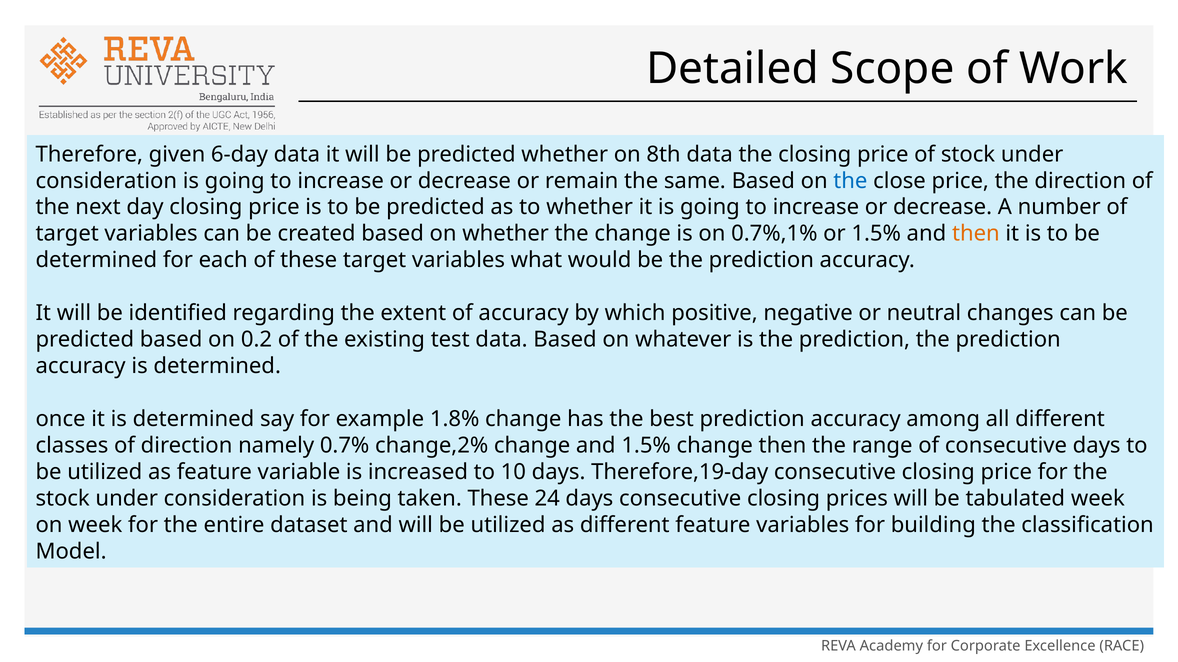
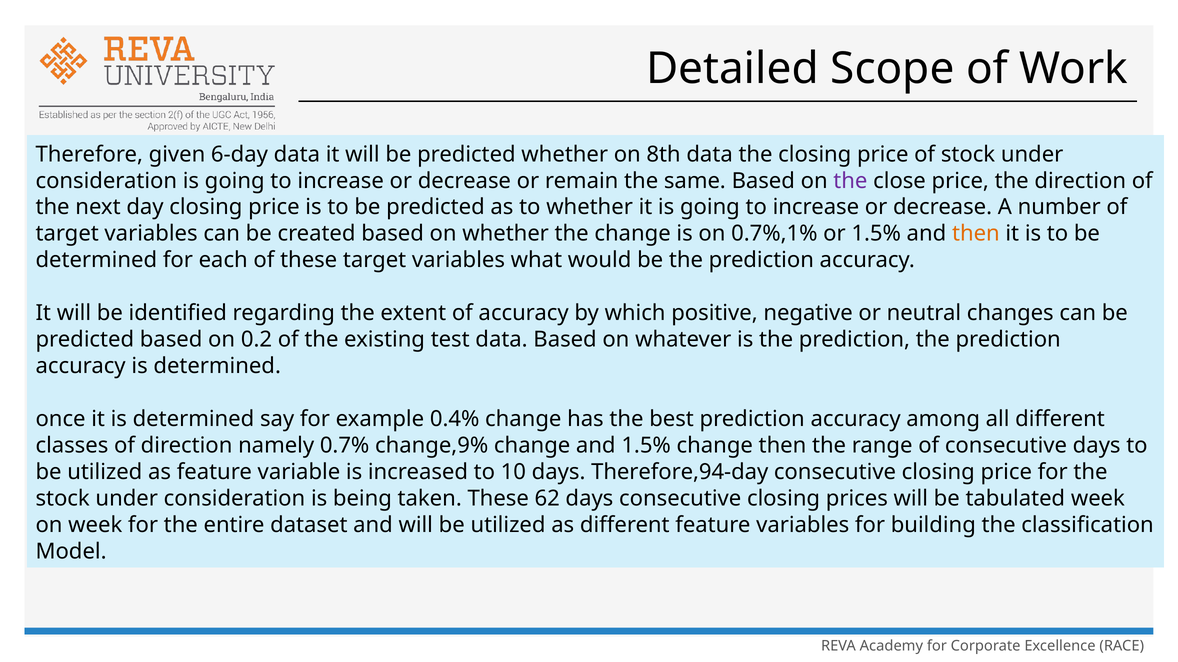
the colour: blue -> purple (850, 181)
1.8%: 1.8% -> 0.4% (455, 419)
change,2%: change,2% -> change,9% (432, 446)
Therefore,19-day: Therefore,19-day -> Therefore,94-day (680, 472)
24: 24 -> 62 (547, 499)
